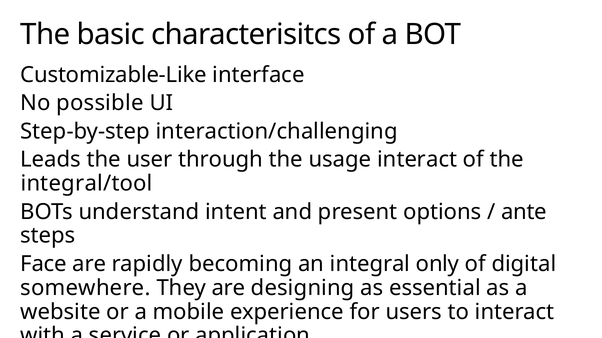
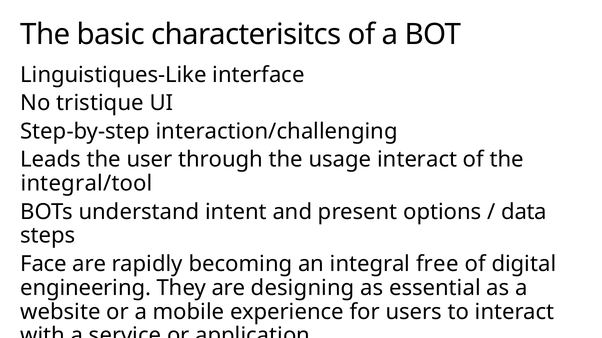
Customizable-Like: Customizable-Like -> Linguistiques-Like (114, 75)
possible: possible -> tristique (100, 103)
ante: ante -> data (524, 212)
only: only -> free (437, 264)
somewhere: somewhere -> engineering (86, 288)
